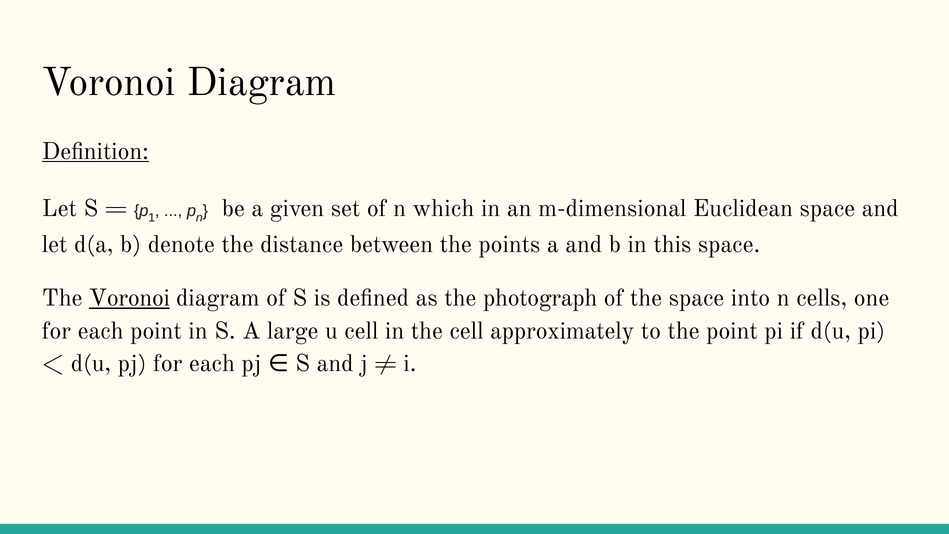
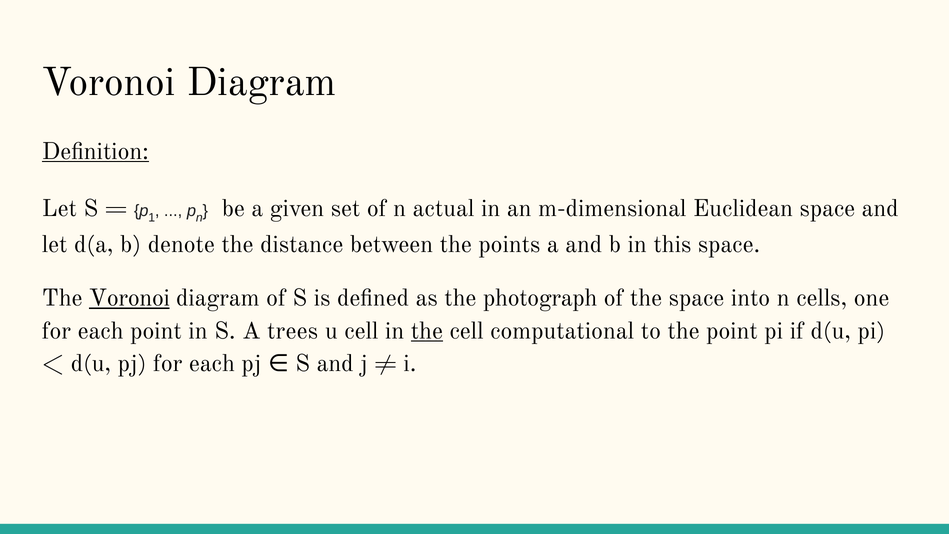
which: which -> actual (444, 208)
large: large -> trees (293, 331)
the underline: none -> present (427, 331)
approximately: approximately -> computational (562, 331)
